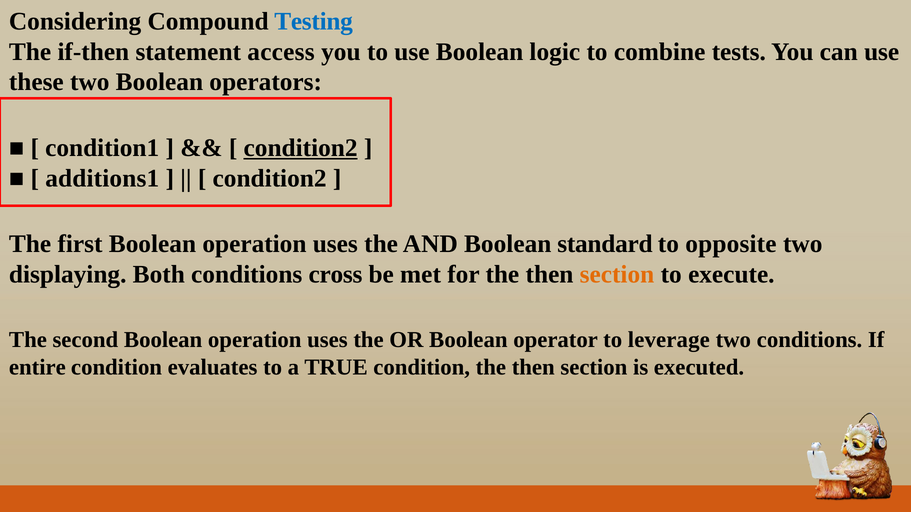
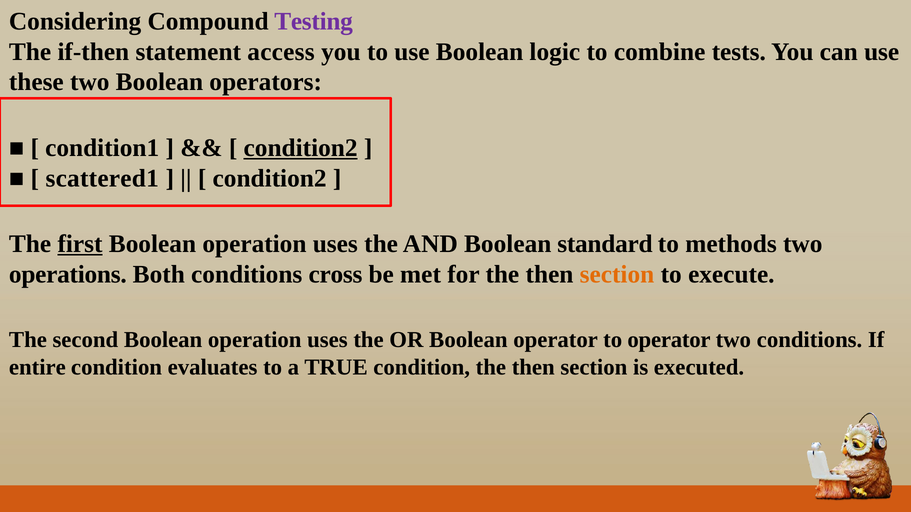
Testing colour: blue -> purple (314, 21)
additions1: additions1 -> scattered1 (102, 178)
first underline: none -> present (80, 244)
opposite: opposite -> methods (731, 244)
displaying: displaying -> operations (68, 275)
to leverage: leverage -> operator (669, 340)
